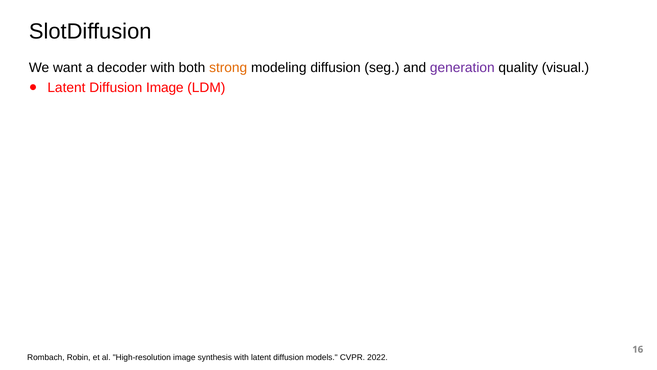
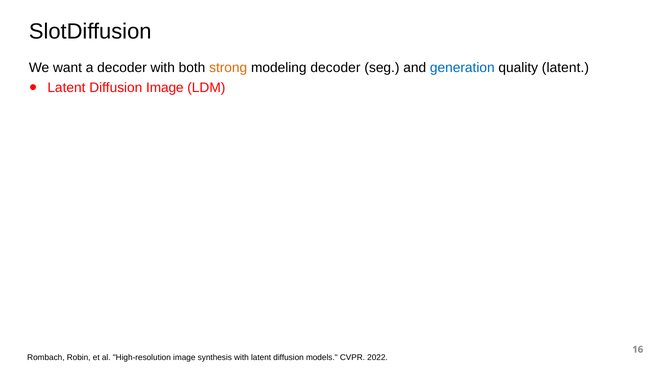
modeling diffusion: diffusion -> decoder (335, 68)
generation colour: purple -> blue (462, 68)
quality visual: visual -> latent (565, 68)
